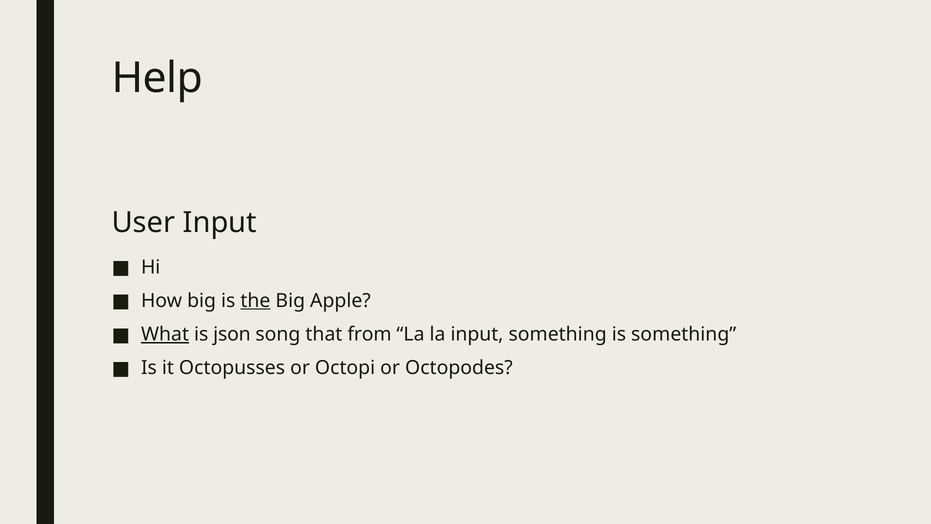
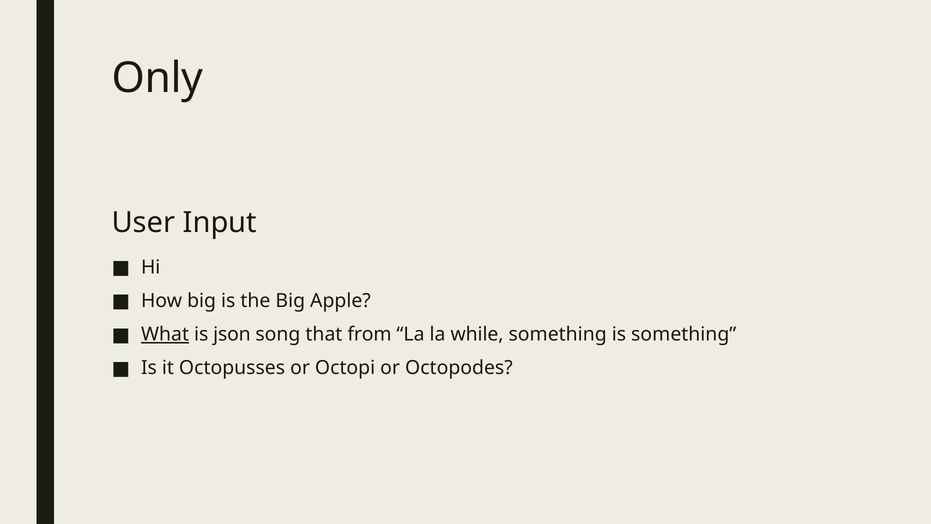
Help: Help -> Only (157, 78)
the underline: present -> none (255, 301)
la input: input -> while (477, 334)
